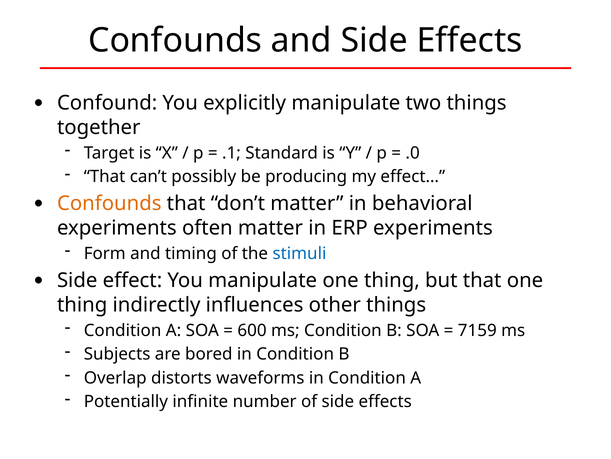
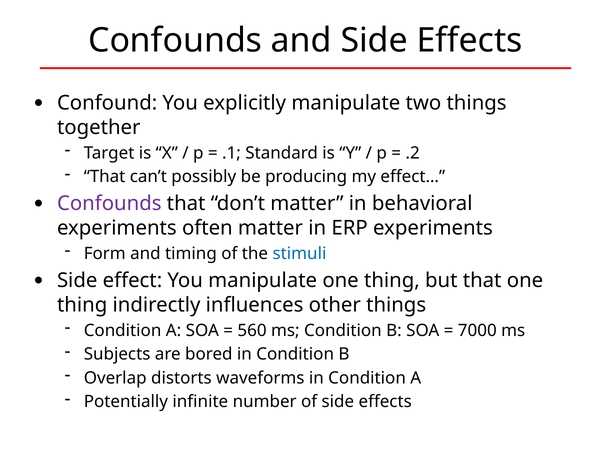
.0: .0 -> .2 (413, 153)
Confounds colour: orange -> purple (109, 203)
600: 600 -> 560 (252, 330)
7159: 7159 -> 7000 (477, 330)
